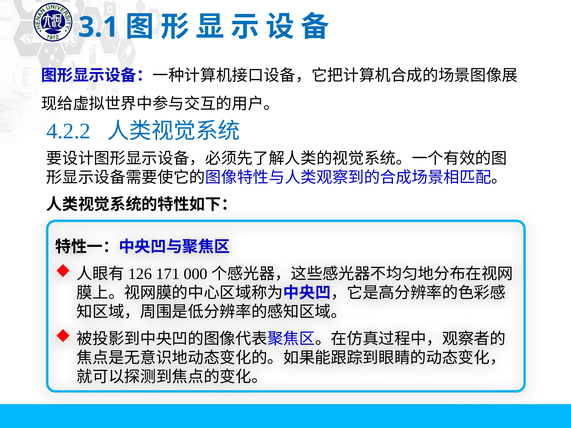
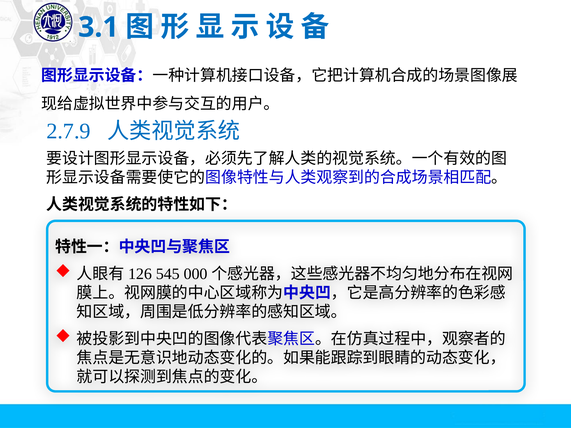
4.2.2: 4.2.2 -> 2.7.9 (69, 131)
171: 171 -> 545 (168, 274)
